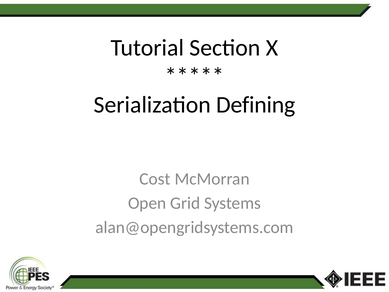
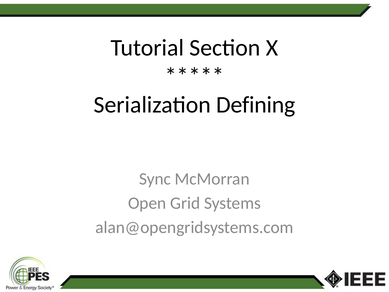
Cost: Cost -> Sync (155, 179)
